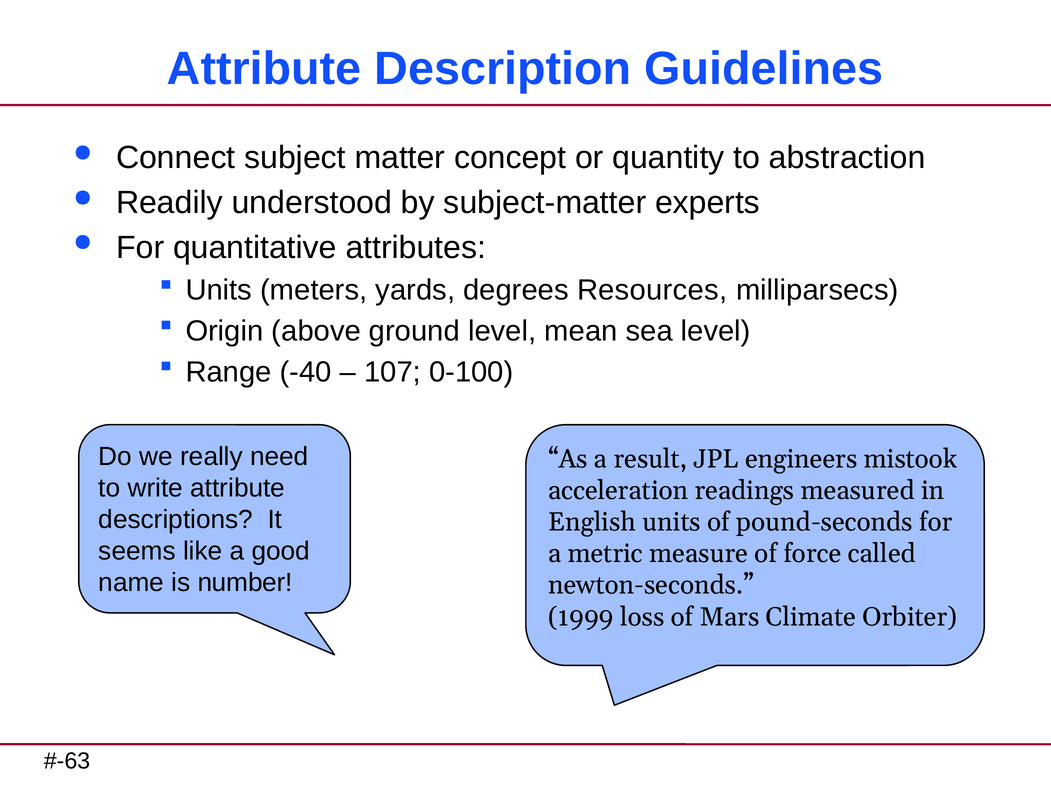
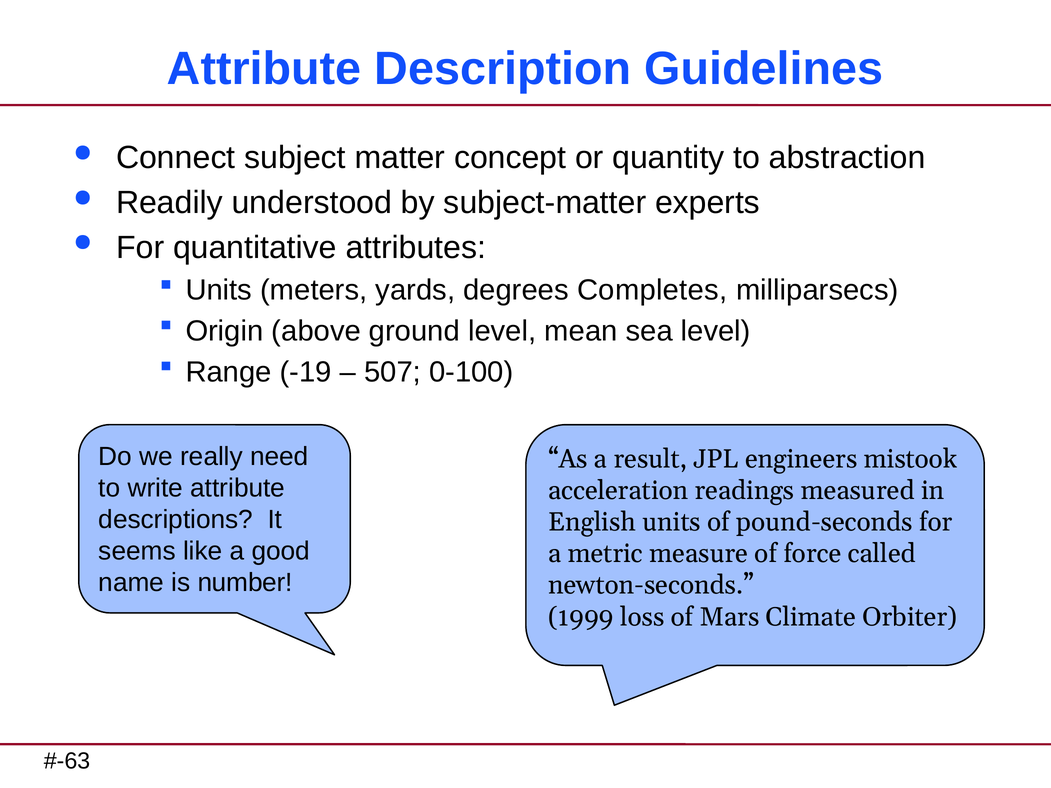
Resources: Resources -> Completes (652, 290)
-40: -40 -> -19 (306, 372)
107: 107 -> 507 (393, 372)
